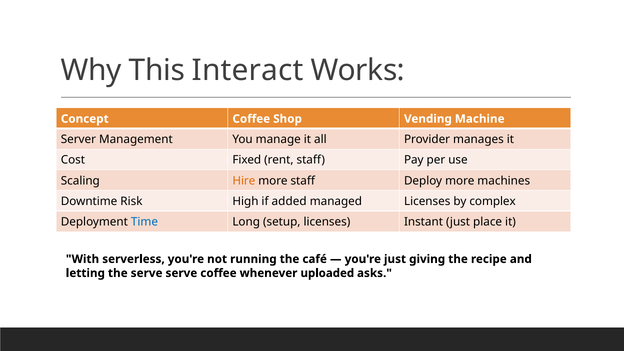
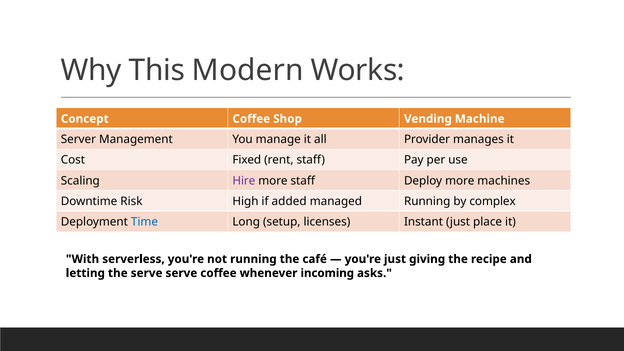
Interact: Interact -> Modern (248, 70)
Hire colour: orange -> purple (244, 181)
managed Licenses: Licenses -> Running (427, 201)
uploaded: uploaded -> incoming (327, 273)
